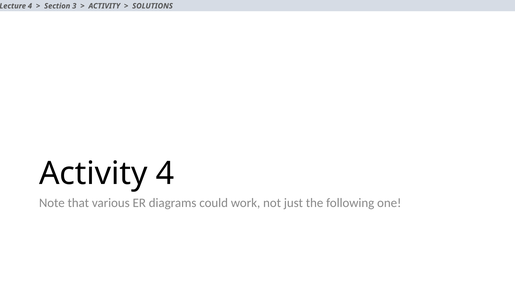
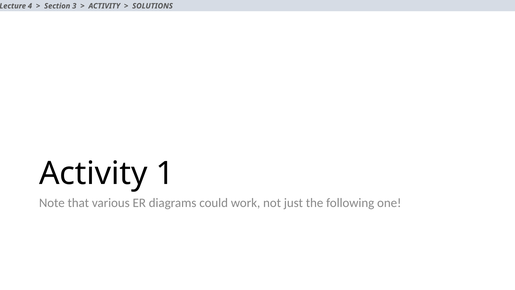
Activity 4: 4 -> 1 (165, 173)
